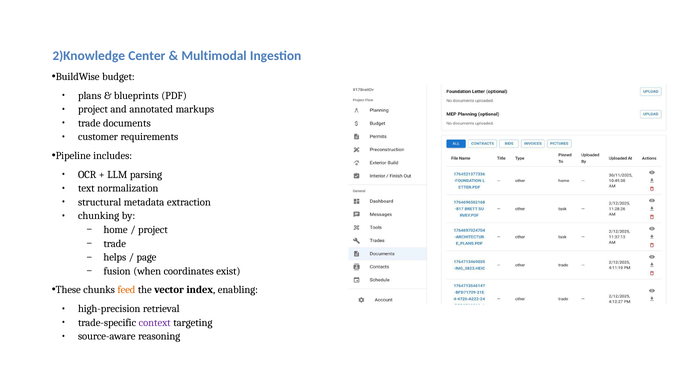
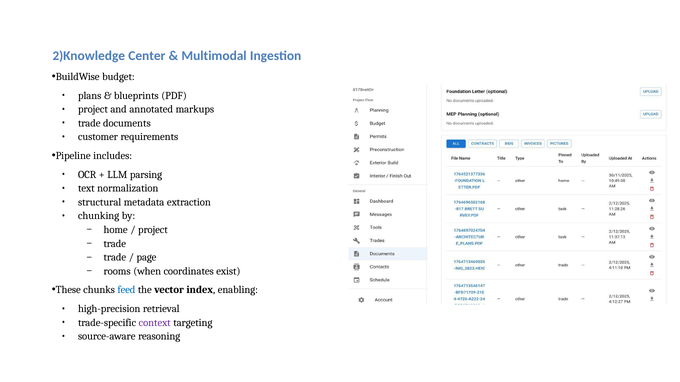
helps: helps -> trade (115, 258)
fusion: fusion -> rooms (117, 271)
feed colour: orange -> blue (126, 290)
